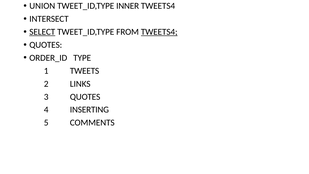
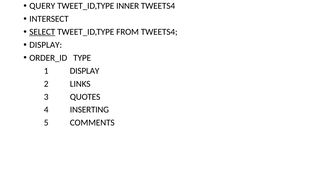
UNION: UNION -> QUERY (42, 6)
TWEETS4 underline: present -> none (159, 32)
QUOTES: QUOTES -> DISPLAY (46, 45)
1 TWEETS: TWEETS -> DISPLAY (85, 71)
